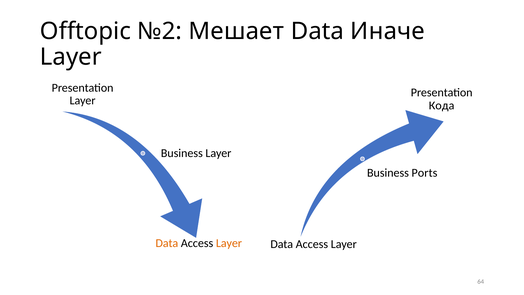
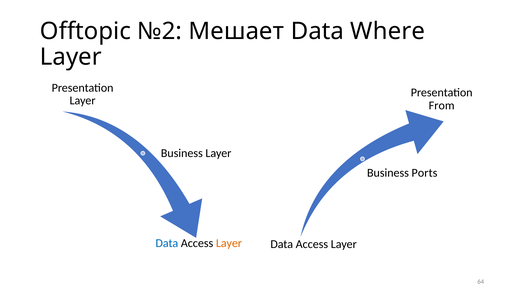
Иначе: Иначе -> Where (388, 31)
Кода: Кода -> From (442, 105)
Data colour: orange -> blue (167, 243)
